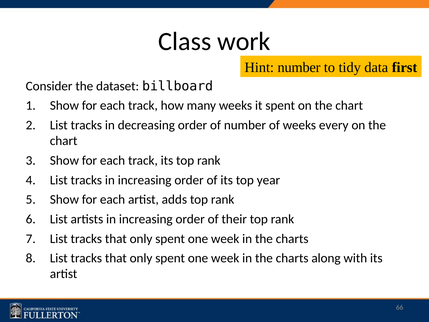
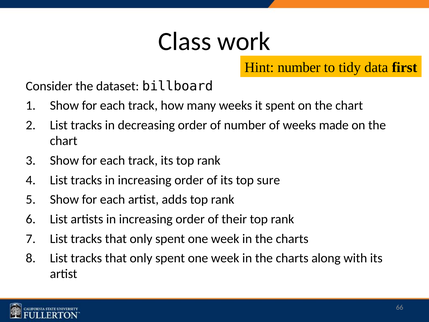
every: every -> made (334, 125)
year: year -> sure (268, 180)
